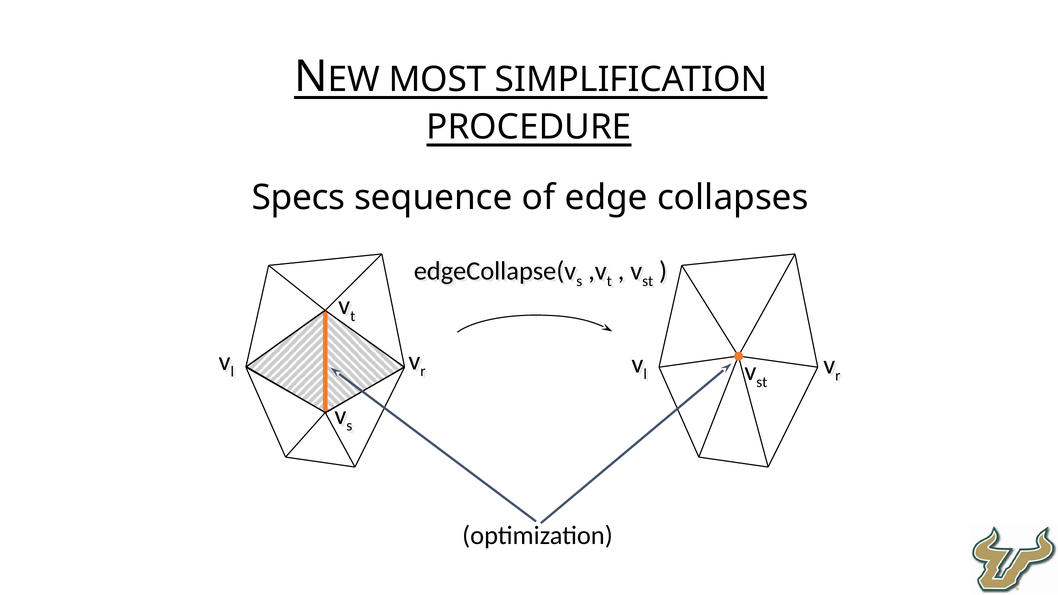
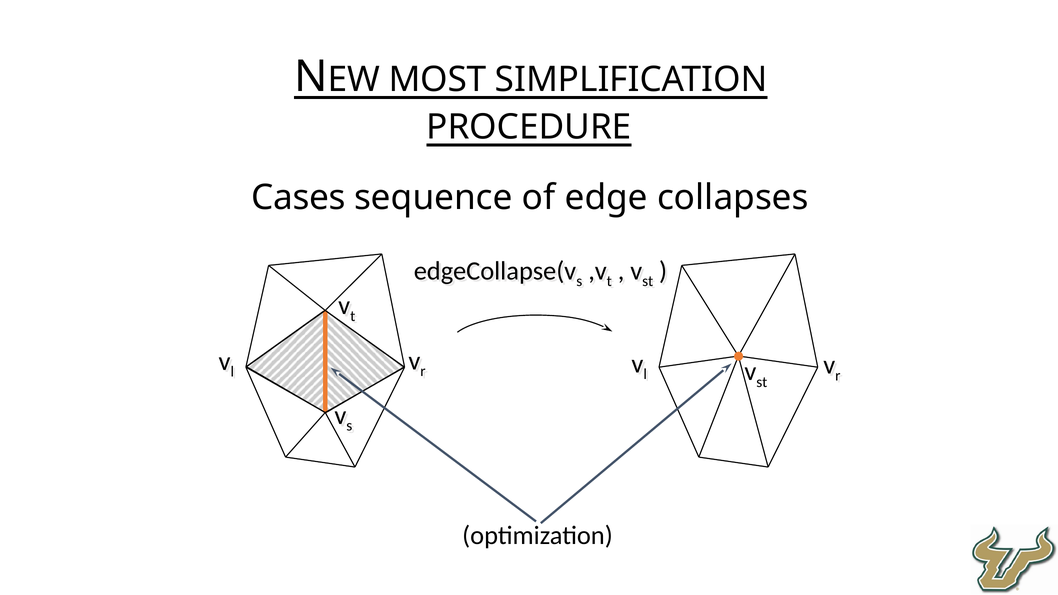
Specs: Specs -> Cases (298, 198)
